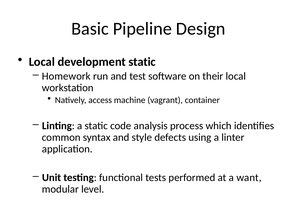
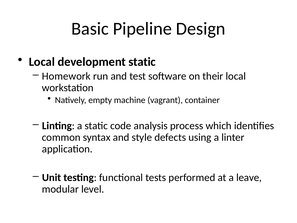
access: access -> empty (100, 100)
want: want -> leave (249, 177)
